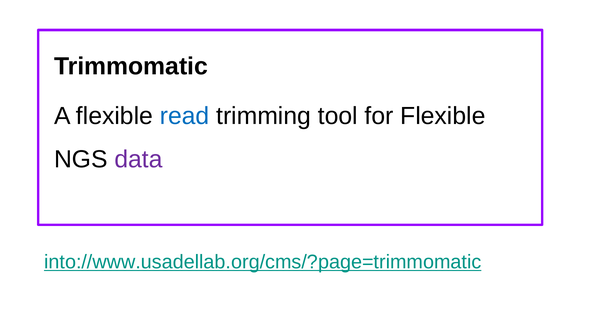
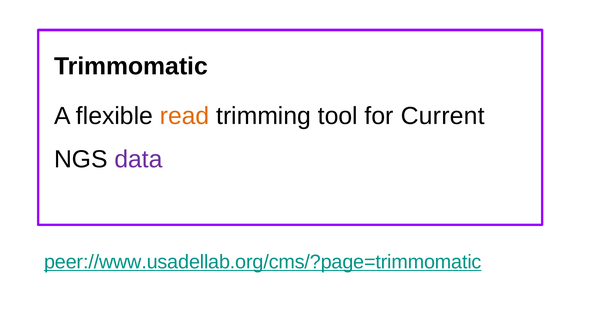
read colour: blue -> orange (185, 116)
for Flexible: Flexible -> Current (443, 116)
into://www.usadellab.org/cms/?page=trimmomatic: into://www.usadellab.org/cms/?page=trimmomatic -> peer://www.usadellab.org/cms/?page=trimmomatic (263, 262)
